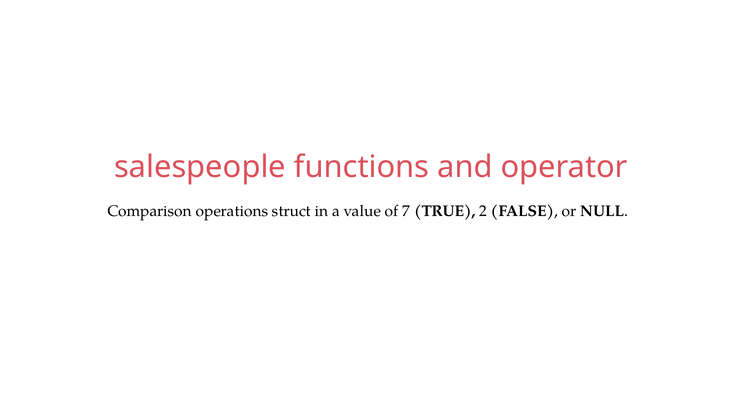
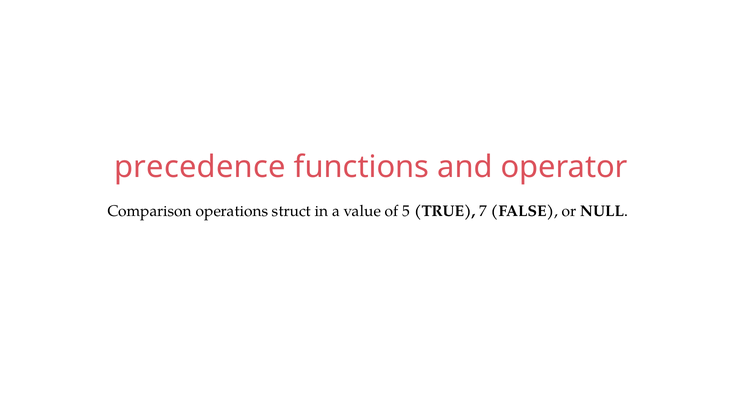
salespeople: salespeople -> precedence (200, 167)
7: 7 -> 5 (406, 211)
2: 2 -> 7 (483, 211)
